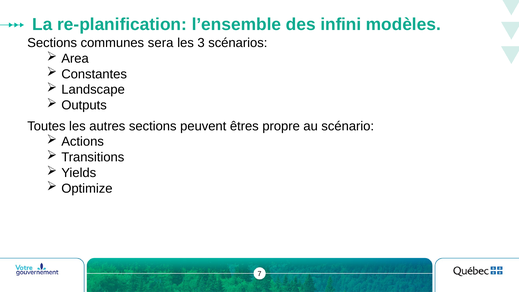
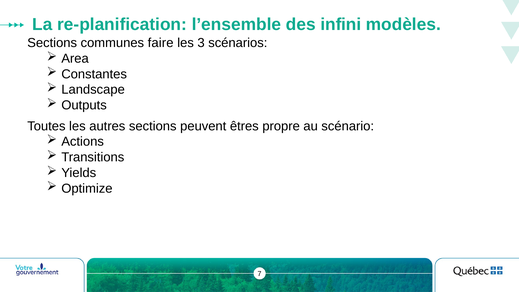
sera: sera -> faire (161, 43)
